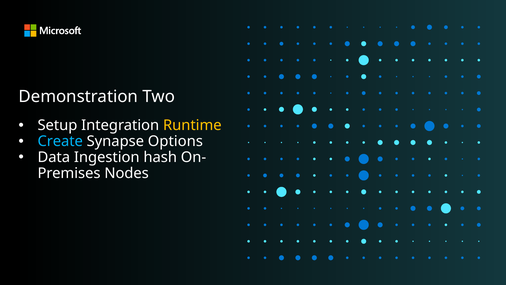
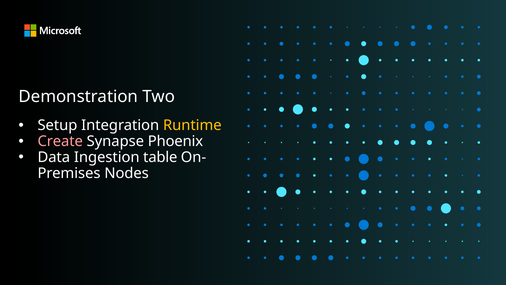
Create colour: light blue -> pink (60, 141)
Options: Options -> Phoenix (175, 141)
hash: hash -> table (160, 157)
